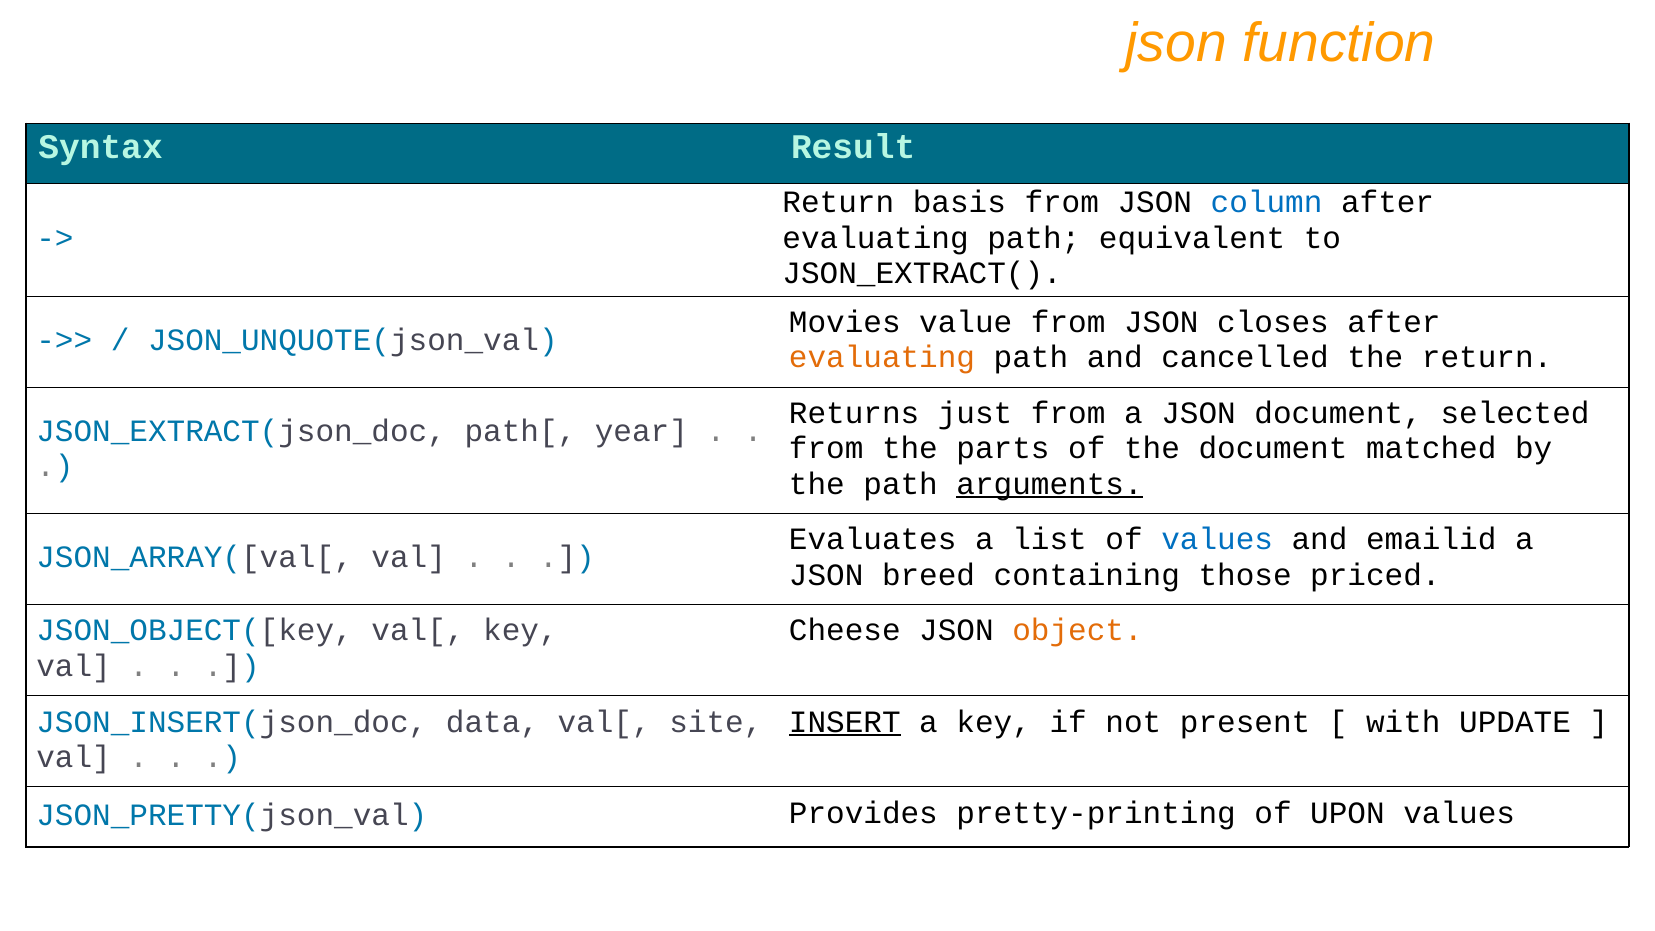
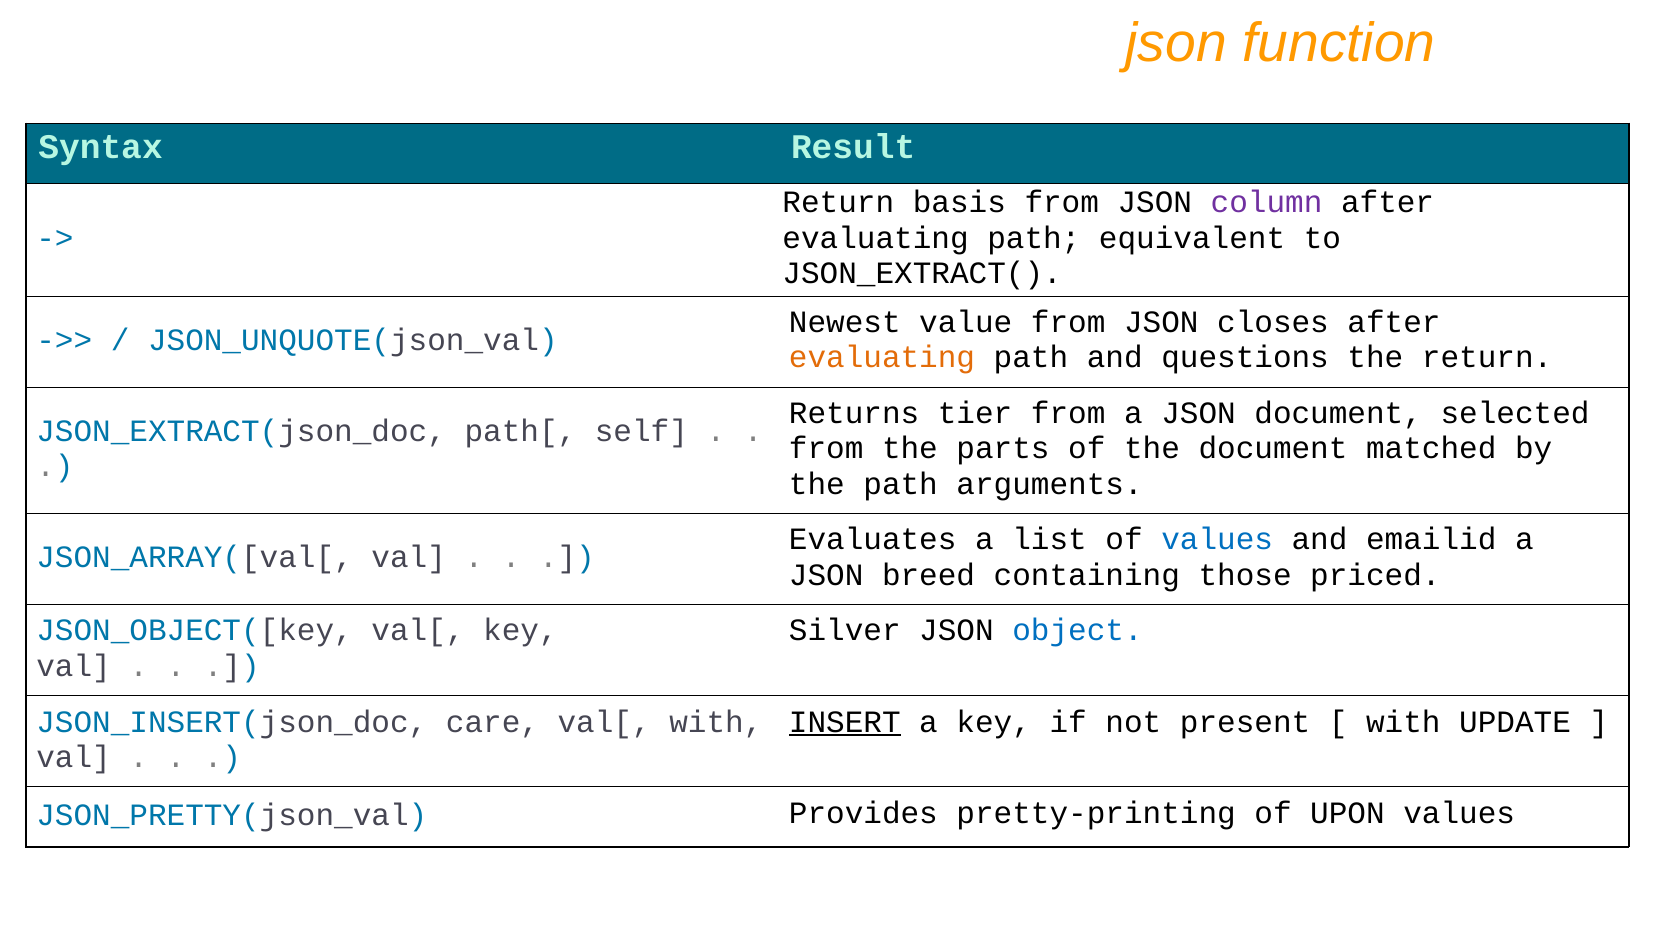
column colour: blue -> purple (1267, 203)
Movies: Movies -> Newest (845, 322)
cancelled: cancelled -> questions (1245, 358)
just: just -> tier (975, 413)
year: year -> self (641, 431)
arguments underline: present -> none (1050, 484)
Cheese: Cheese -> Silver (845, 631)
object colour: orange -> blue (1078, 631)
data: data -> care (492, 722)
val[ site: site -> with (716, 722)
